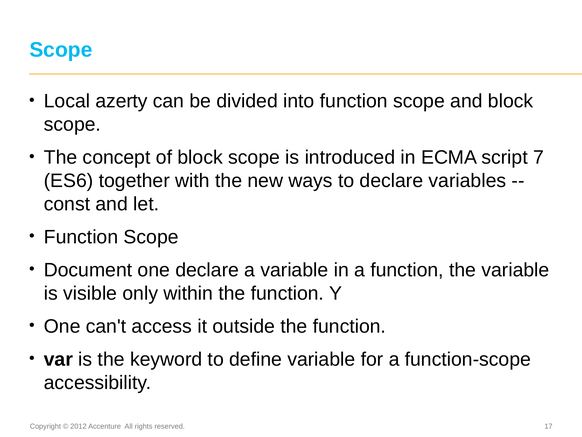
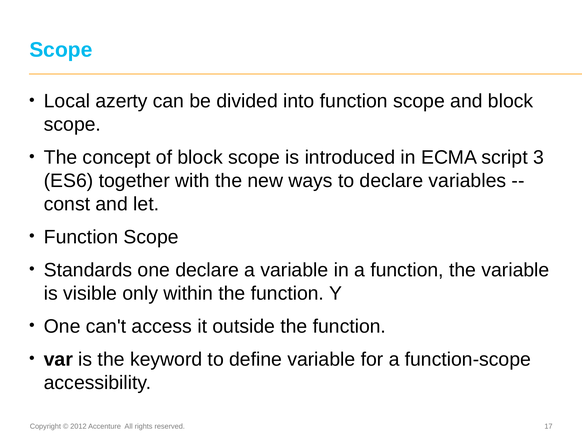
7: 7 -> 3 (538, 157)
Document: Document -> Standards (88, 270)
